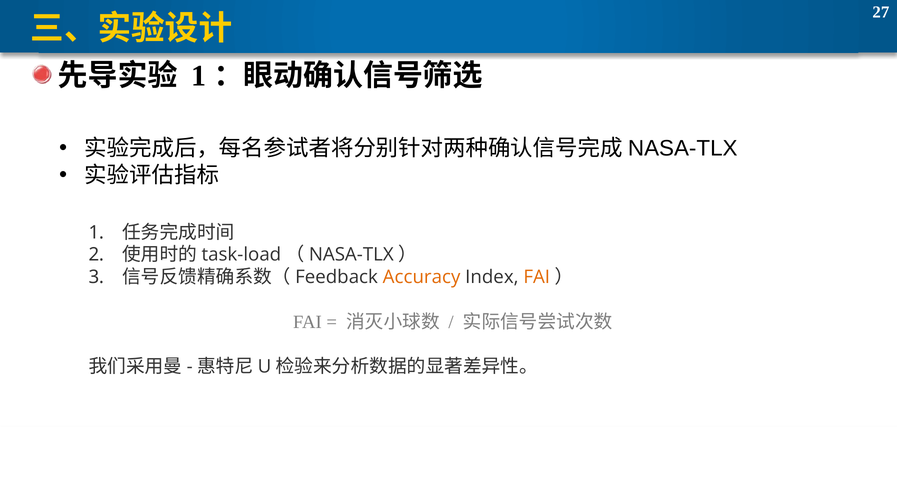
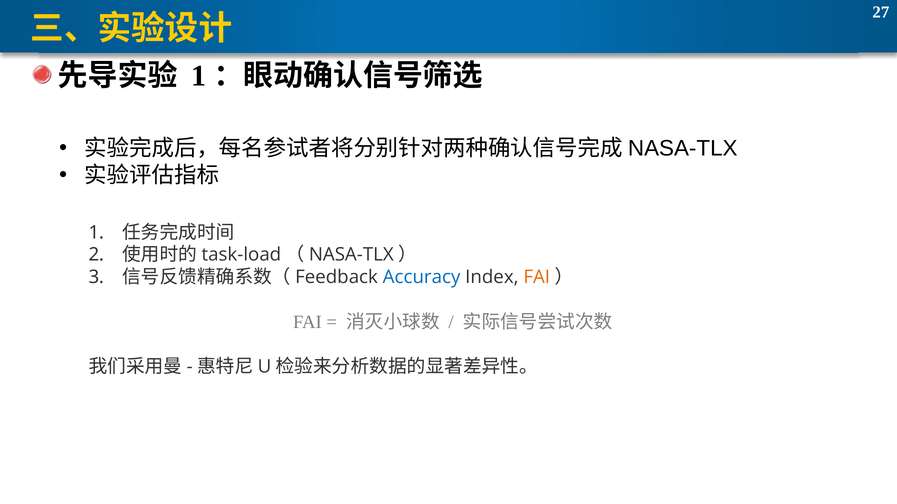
Accuracy colour: orange -> blue (422, 277)
